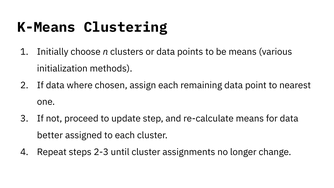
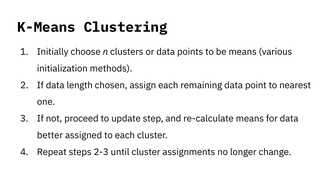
where: where -> length (80, 85)
